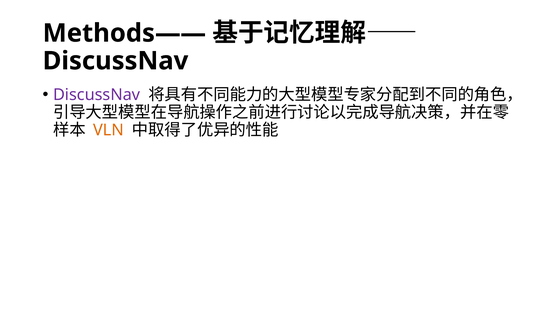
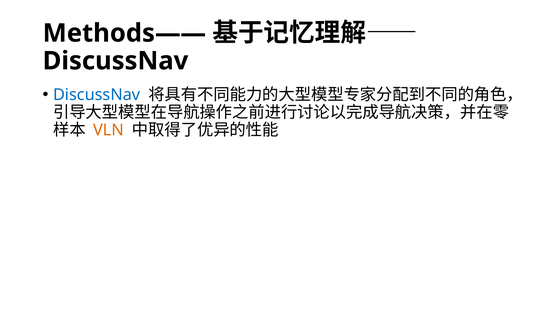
DiscussNav colour: purple -> blue (97, 95)
